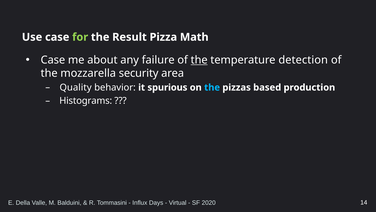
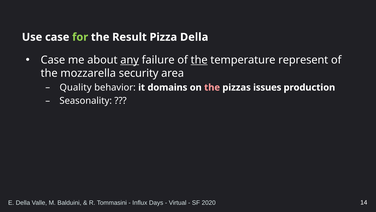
Pizza Math: Math -> Della (194, 37)
any underline: none -> present (130, 60)
detection: detection -> represent (303, 60)
spurious: spurious -> domains (167, 87)
the colour: light blue -> pink (212, 87)
based: based -> issues (267, 87)
Histograms: Histograms -> Seasonality (86, 101)
